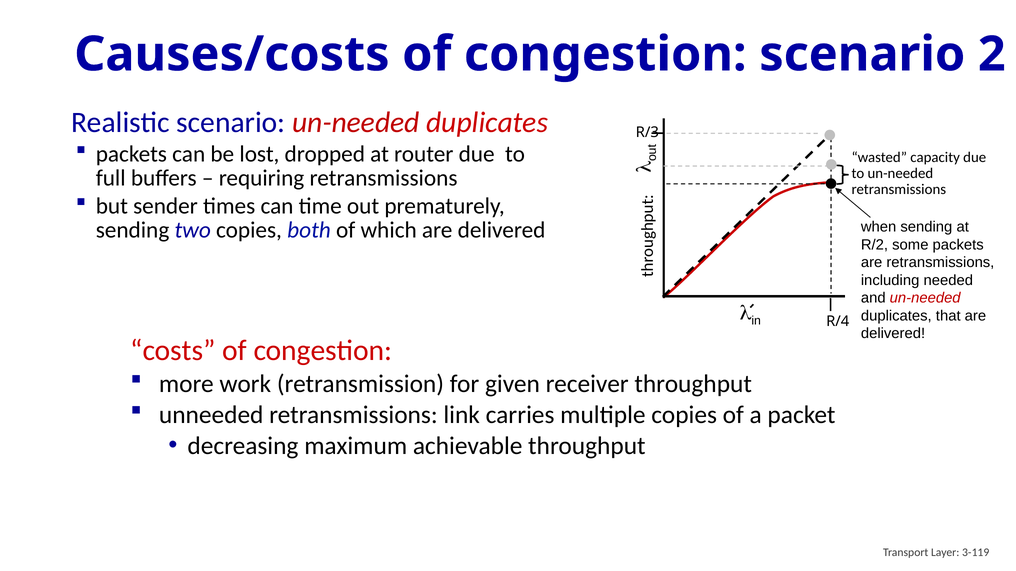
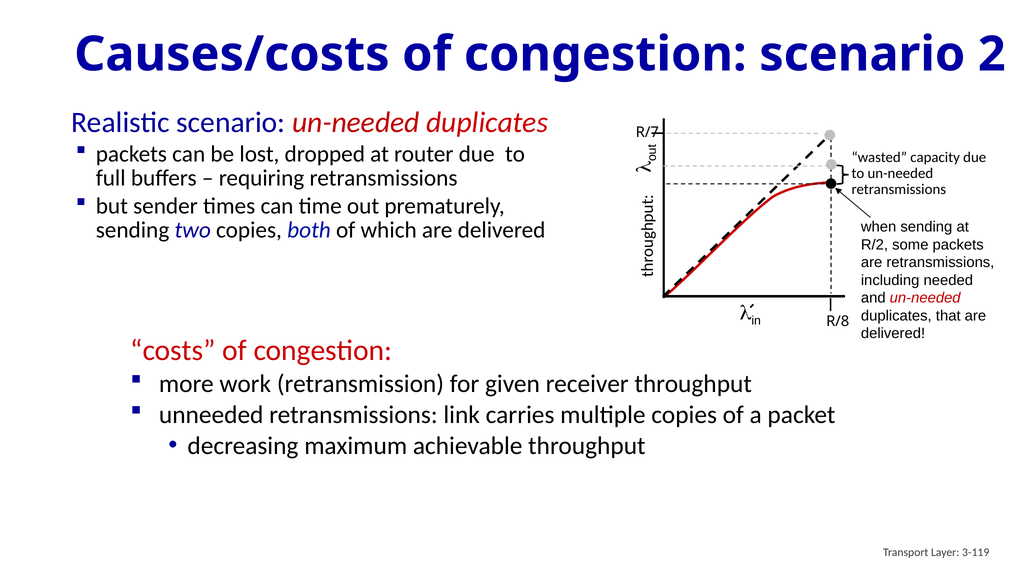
R/3: R/3 -> R/7 (647, 132)
R/4: R/4 -> R/8 (838, 322)
